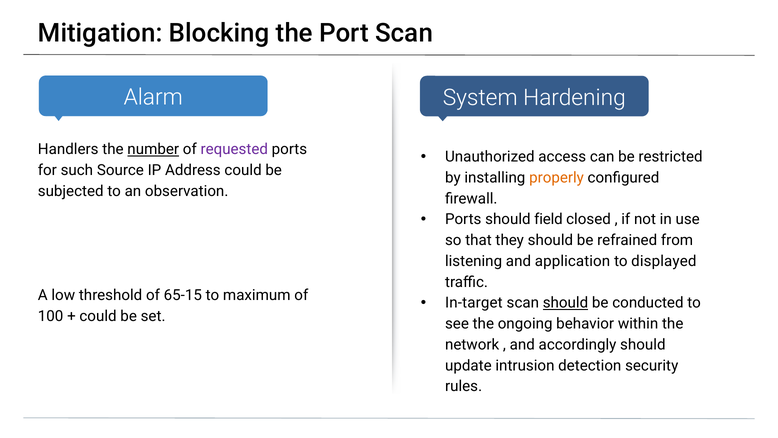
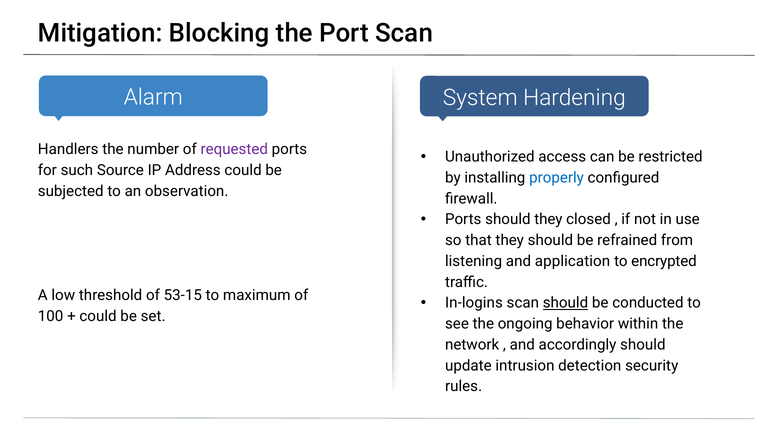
number underline: present -> none (153, 149)
properly colour: orange -> blue (557, 178)
should field: field -> they (548, 219)
displayed: displayed -> encrypted (664, 261)
65-15: 65-15 -> 53-15 (183, 295)
In-target: In-target -> In-logins (474, 303)
